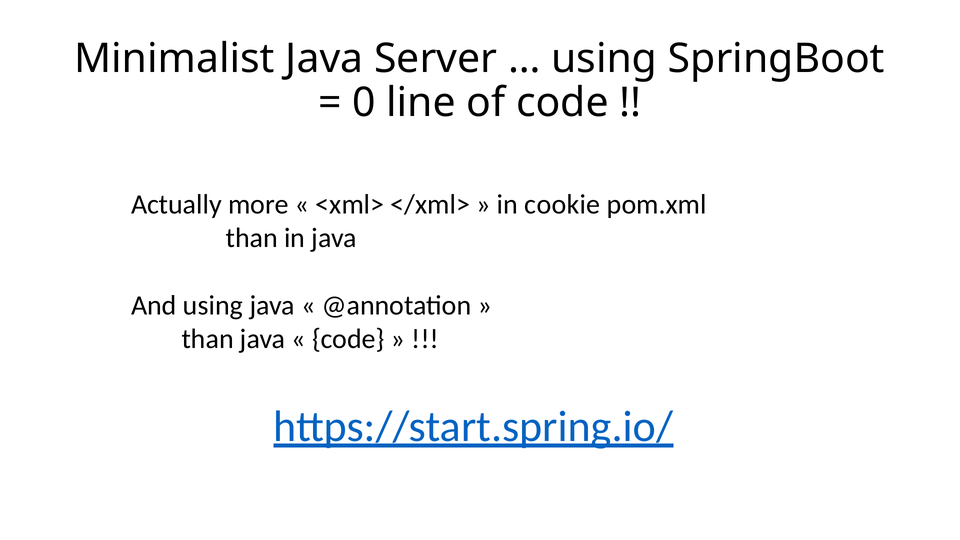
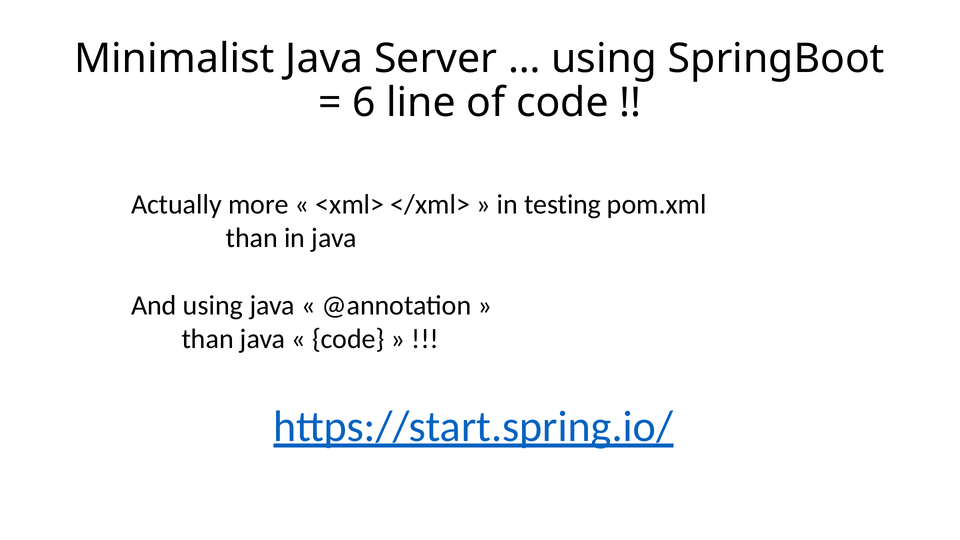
0: 0 -> 6 (364, 103)
cookie: cookie -> testing (563, 205)
